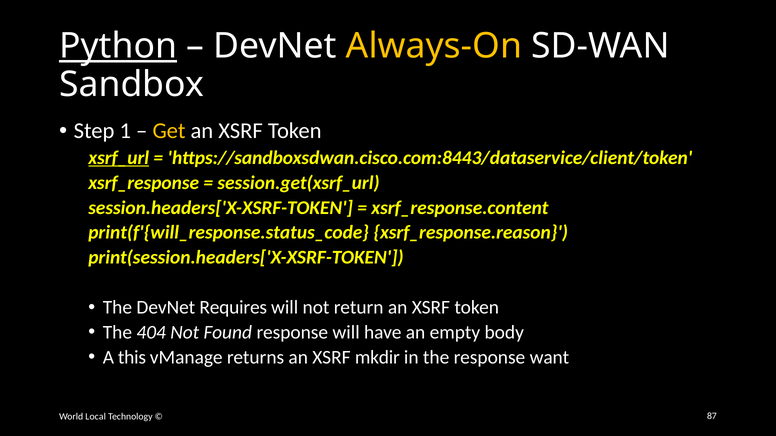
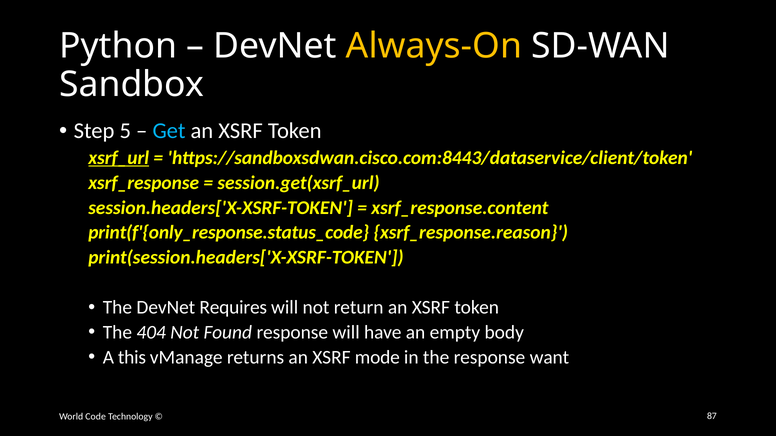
Python underline: present -> none (118, 46)
1: 1 -> 5 (125, 131)
Get colour: yellow -> light blue (169, 131)
print(f'{will_response.status_code: print(f'{will_response.status_code -> print(f'{only_response.status_code (229, 233)
mkdir: mkdir -> mode (377, 358)
Local: Local -> Code (96, 417)
